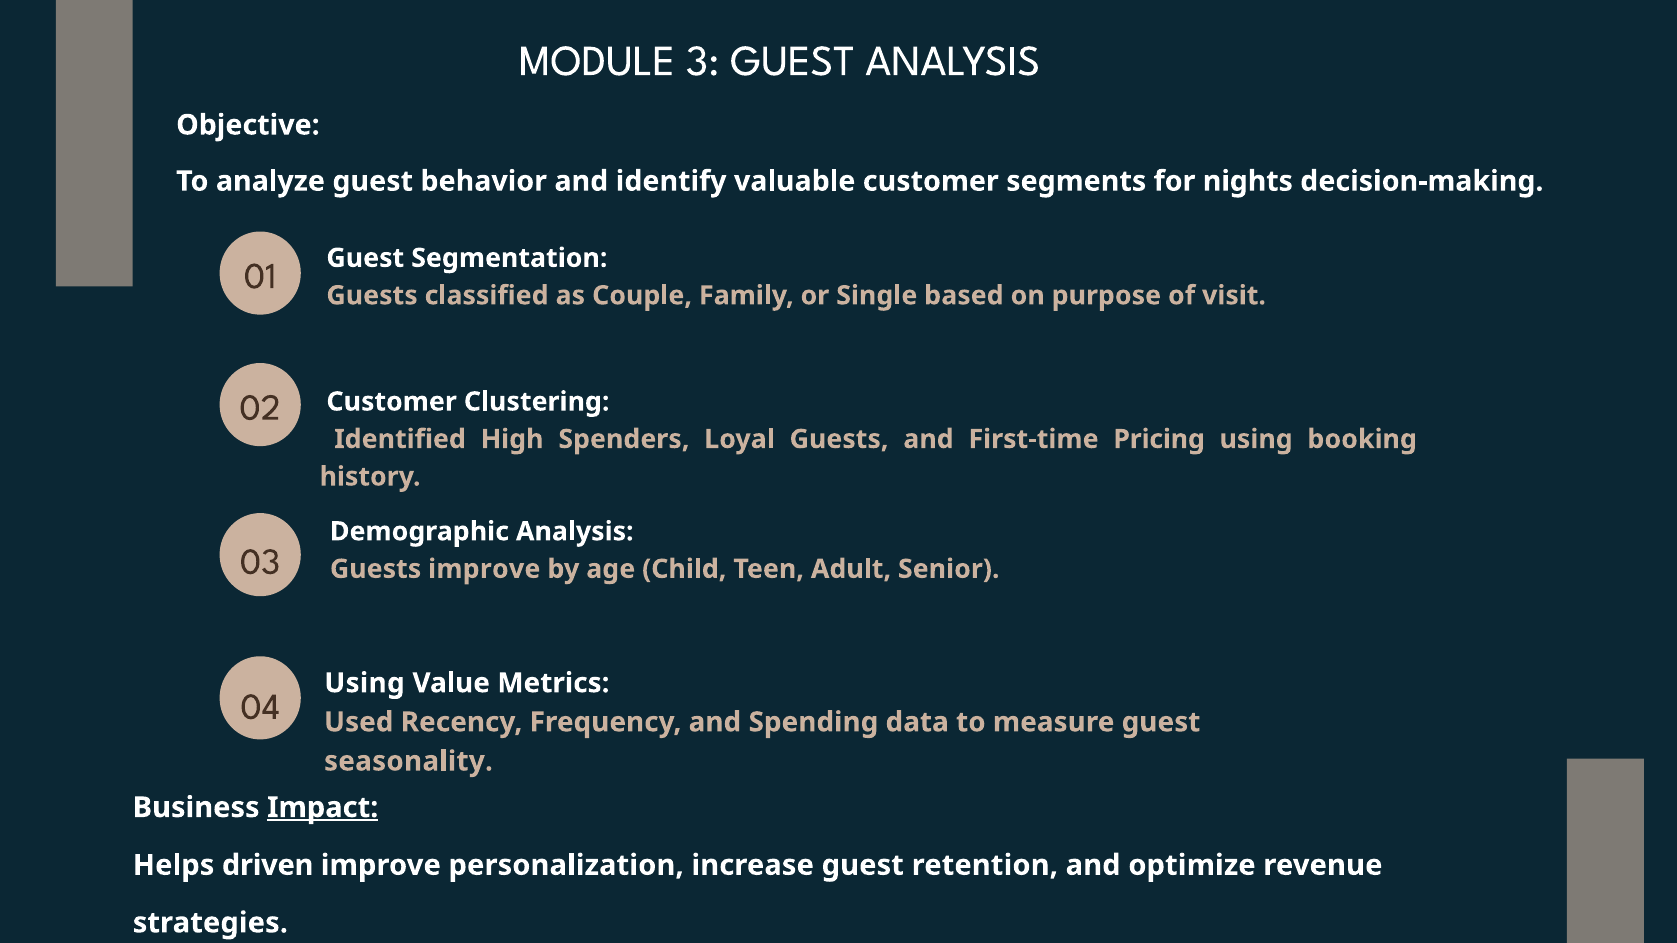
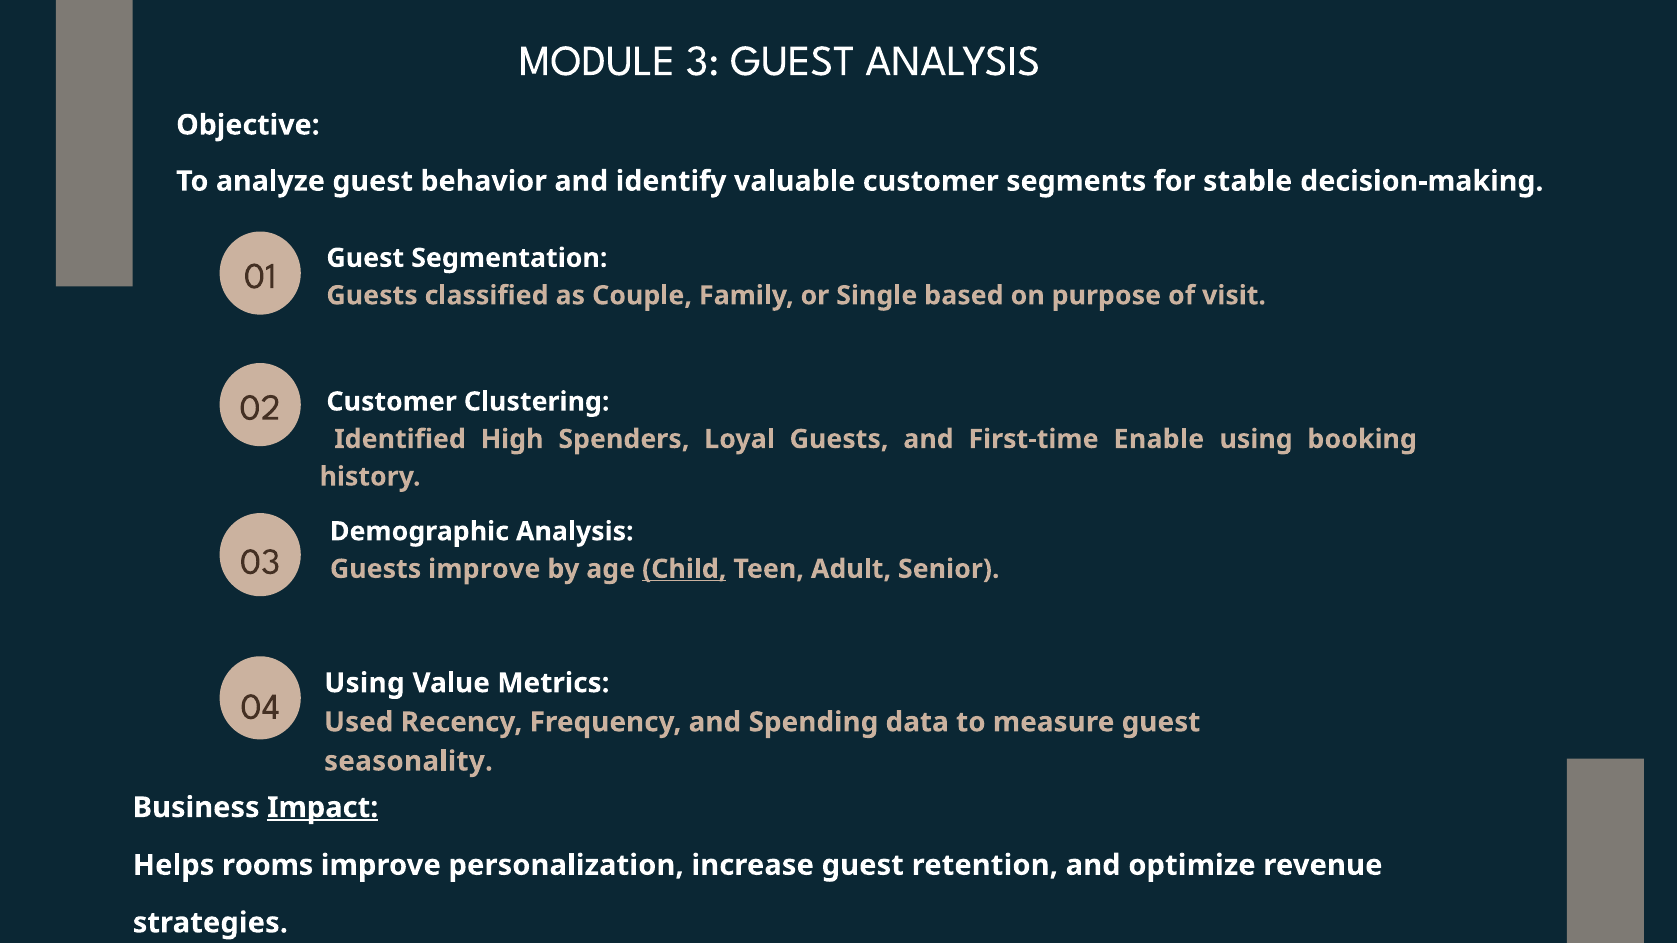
nights: nights -> stable (1248, 181)
Pricing: Pricing -> Enable (1159, 439)
Child underline: none -> present (684, 569)
driven: driven -> rooms (268, 865)
